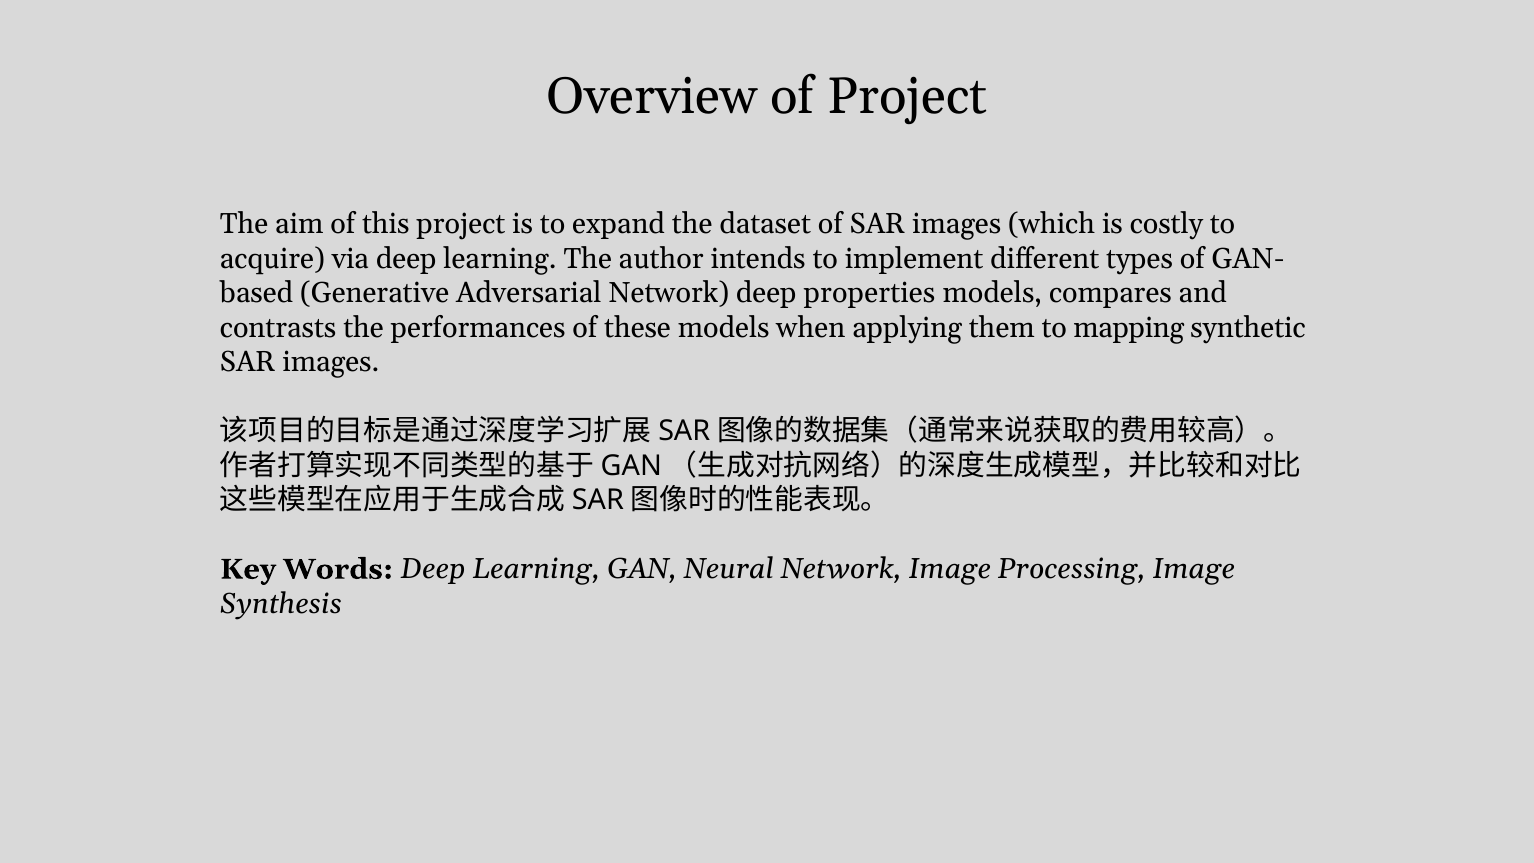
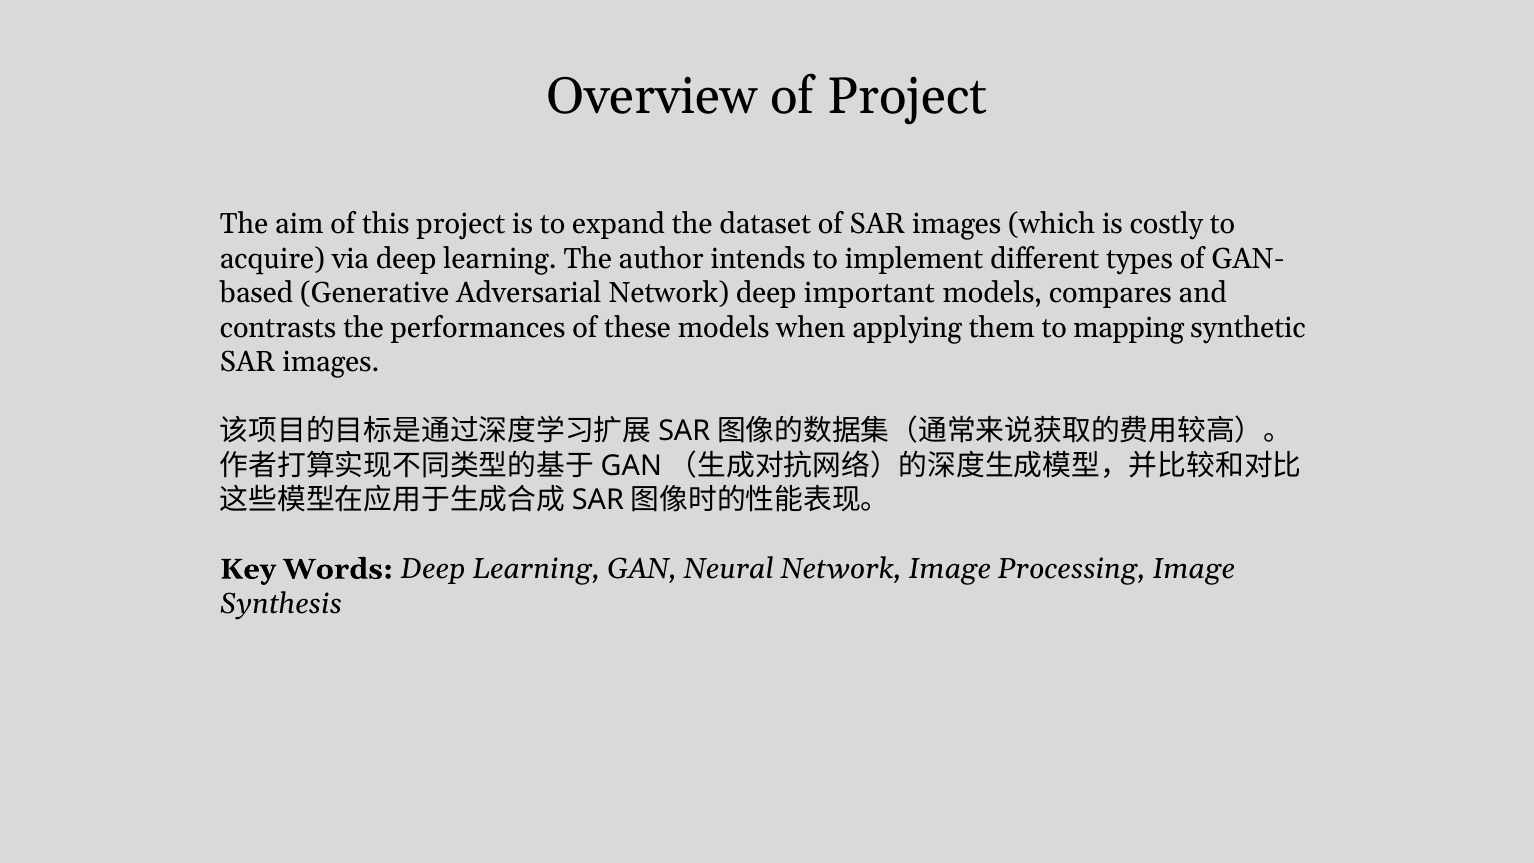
properties: properties -> important (869, 293)
